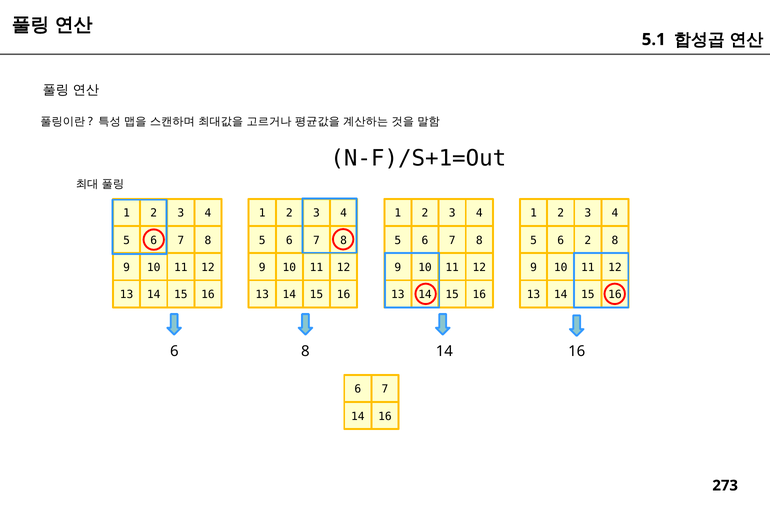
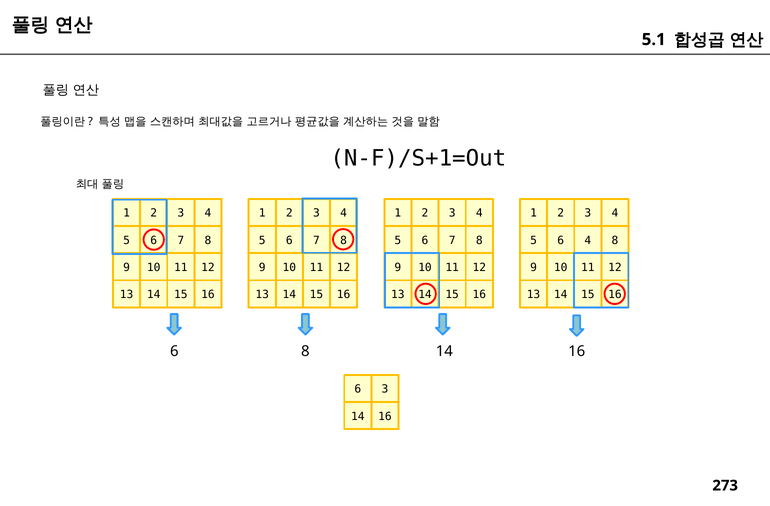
6 2: 2 -> 4 (588, 240)
7: 7 -> 3 (385, 389)
